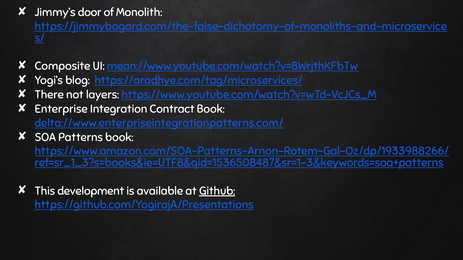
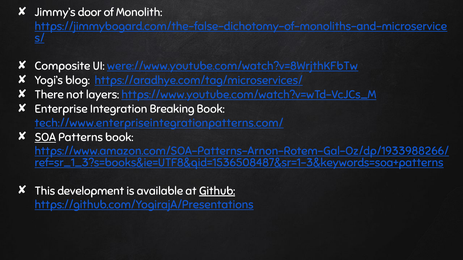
mean://www.youtube.com/watch?v=8WrjthKFbTw: mean://www.youtube.com/watch?v=8WrjthKFbTw -> were://www.youtube.com/watch?v=8WrjthKFbTw (232, 66)
Contract: Contract -> Breaking (172, 109)
delta://www.enterpriseintegrationpatterns.com/: delta://www.enterpriseintegrationpatterns.com/ -> tech://www.enterpriseintegrationpatterns.com/ (159, 123)
SOA underline: none -> present (45, 137)
